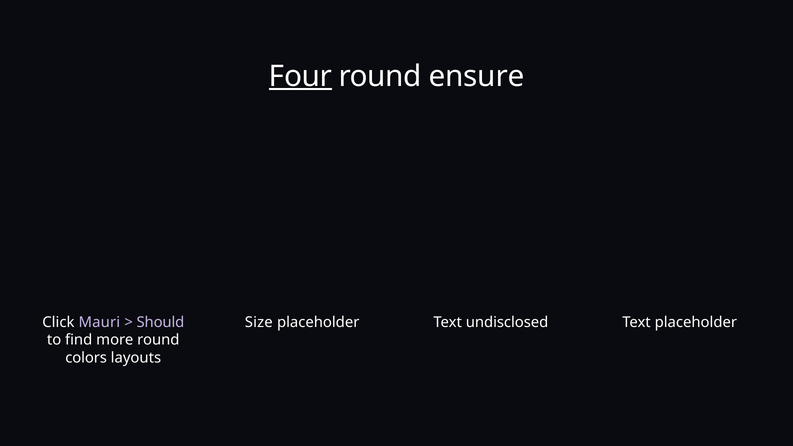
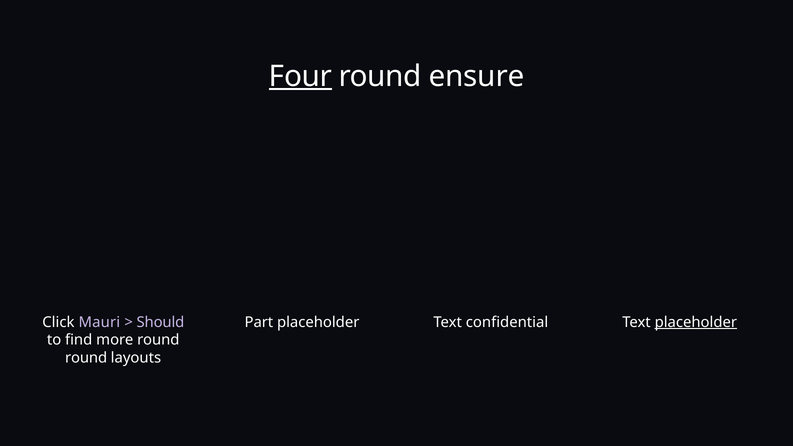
Size: Size -> Part (259, 322)
undisclosed: undisclosed -> confidential (507, 322)
placeholder underline: none -> present (696, 322)
colors: colors -> round (86, 358)
